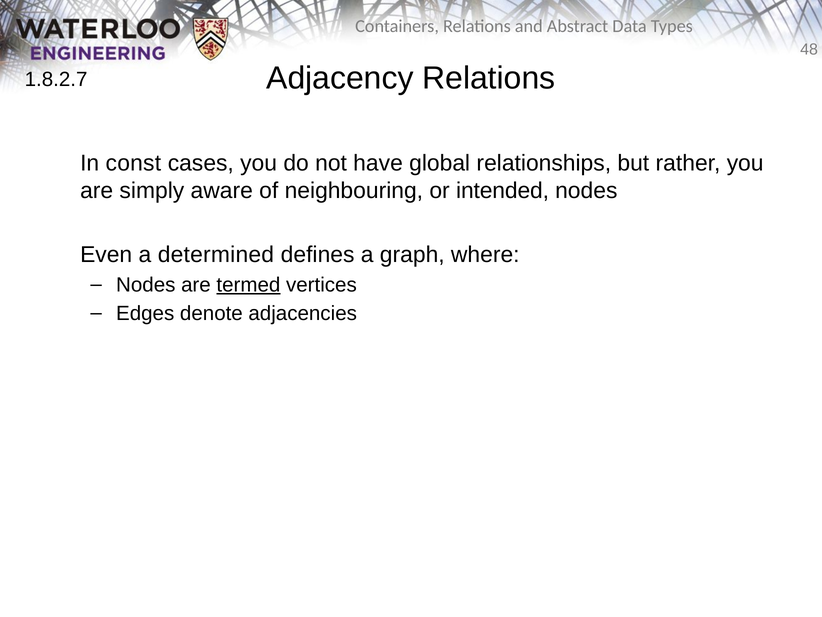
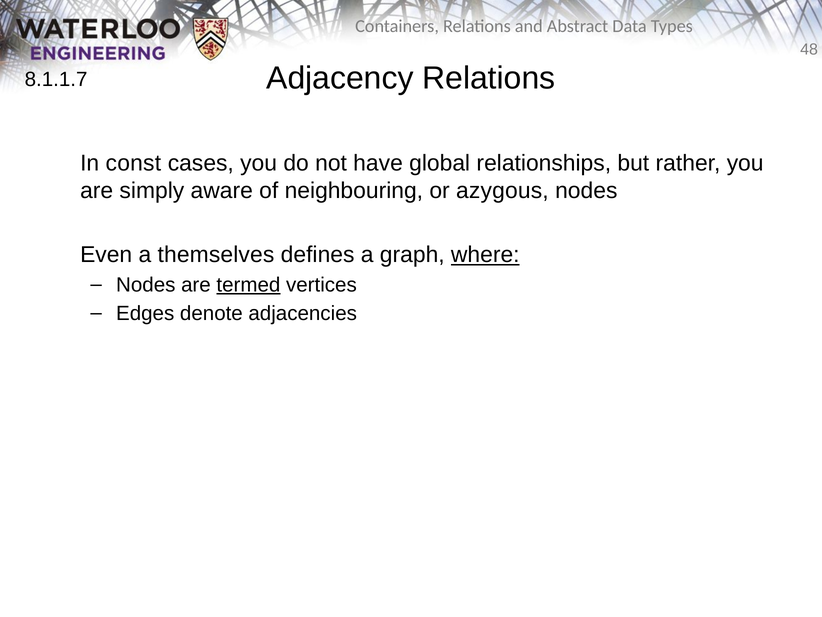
1.8.2.7: 1.8.2.7 -> 8.1.1.7 (56, 79)
intended: intended -> azygous (502, 191)
determined: determined -> themselves (216, 255)
where underline: none -> present (485, 255)
